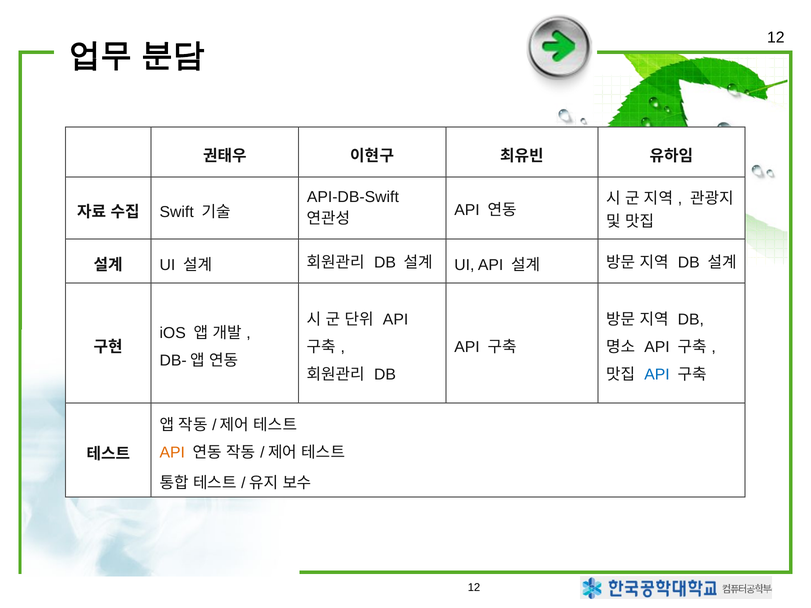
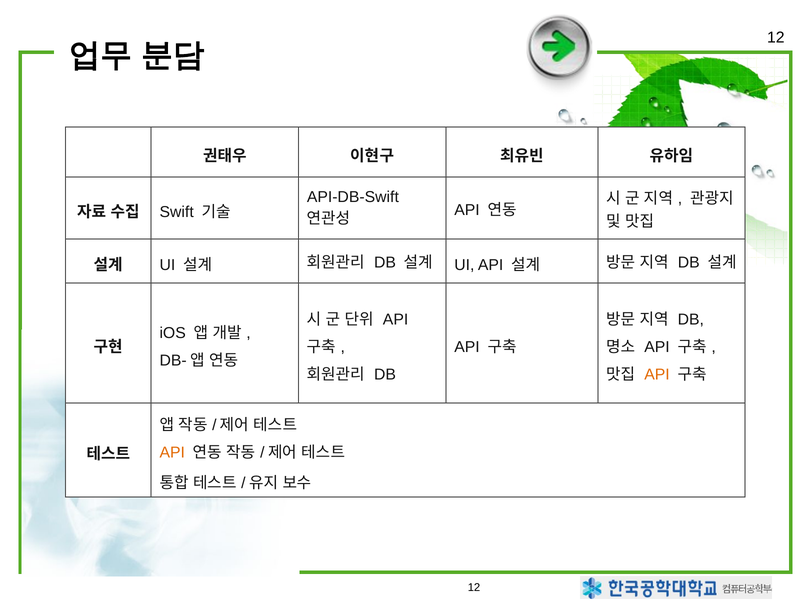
API colour: blue -> orange (657, 375)
